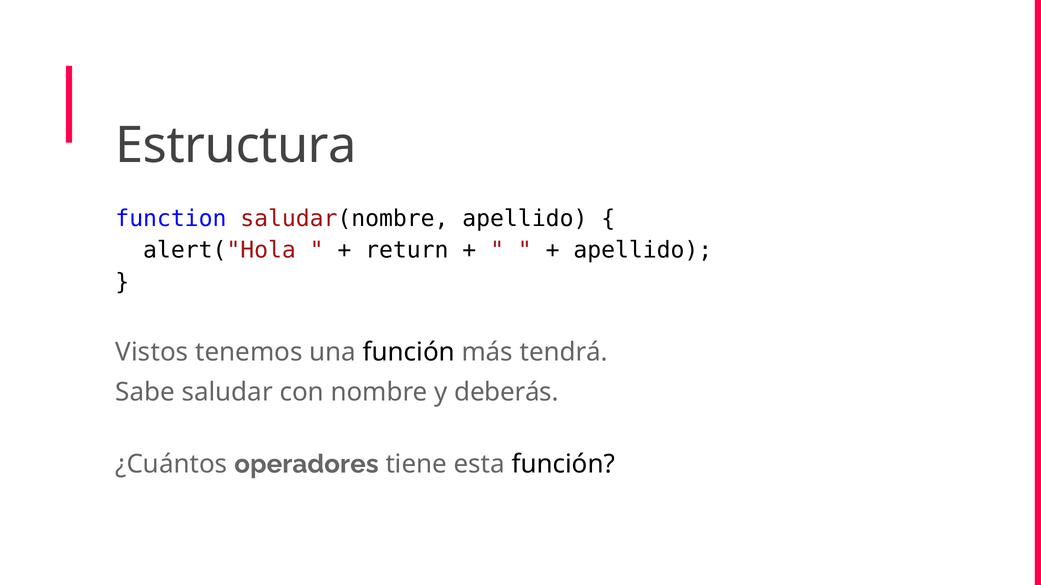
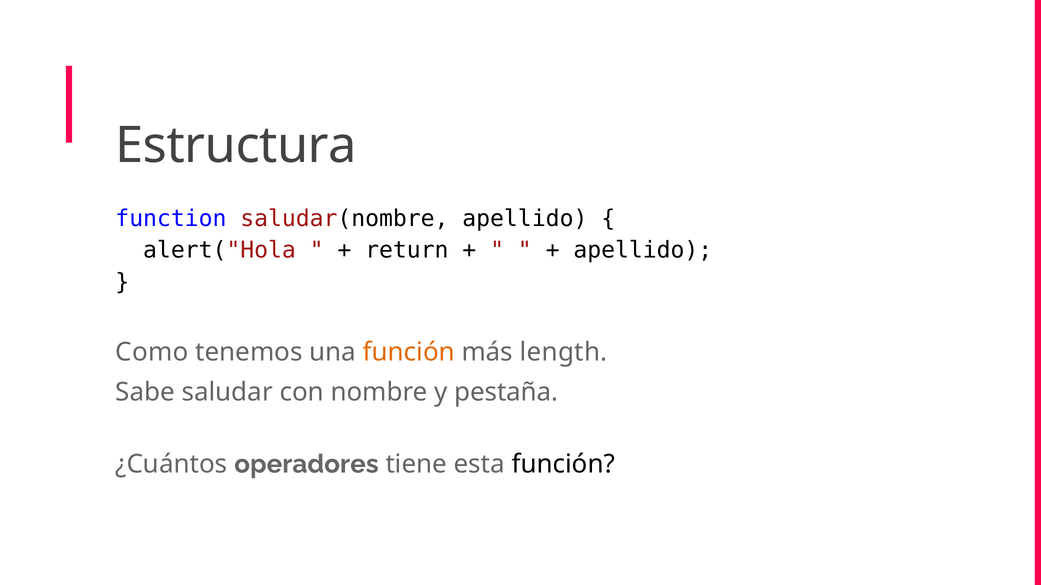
Vistos: Vistos -> Como (152, 353)
función colour: black -> orange (409, 353)
tendrá: tendrá -> length (564, 353)
deberás: deberás -> pestaña (506, 393)
